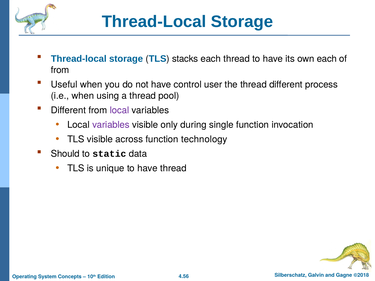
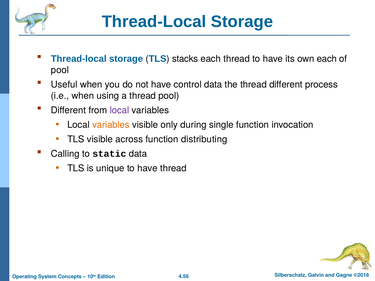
from: from -> pool (60, 70)
control user: user -> data (213, 85)
variables colour: purple -> orange (111, 125)
technology: technology -> distributing (204, 139)
Should: Should -> Calling (65, 154)
